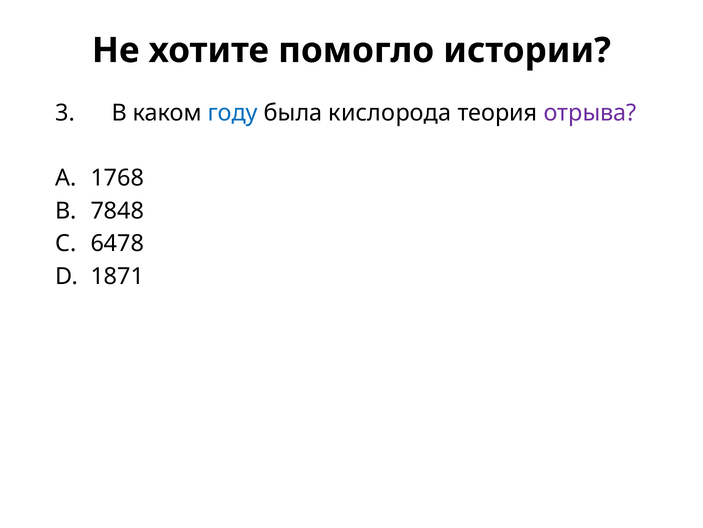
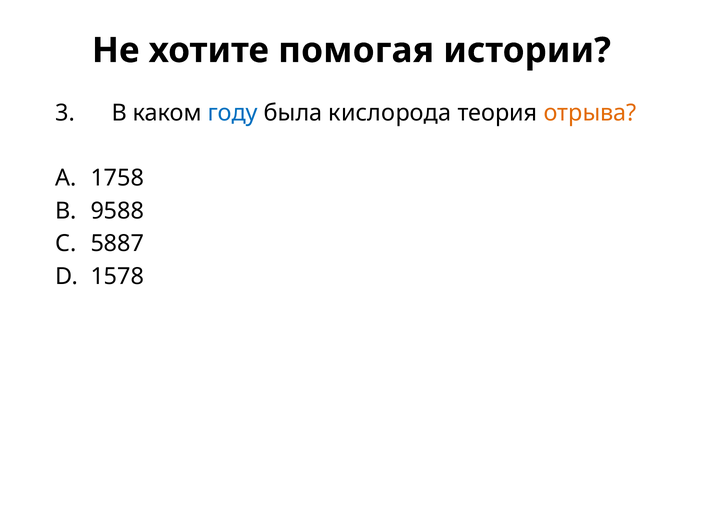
помогло: помогло -> помогая (356, 50)
отрыва colour: purple -> orange (590, 113)
1768: 1768 -> 1758 (117, 178)
7848: 7848 -> 9588 (117, 211)
6478: 6478 -> 5887 (117, 243)
1871: 1871 -> 1578 (117, 276)
